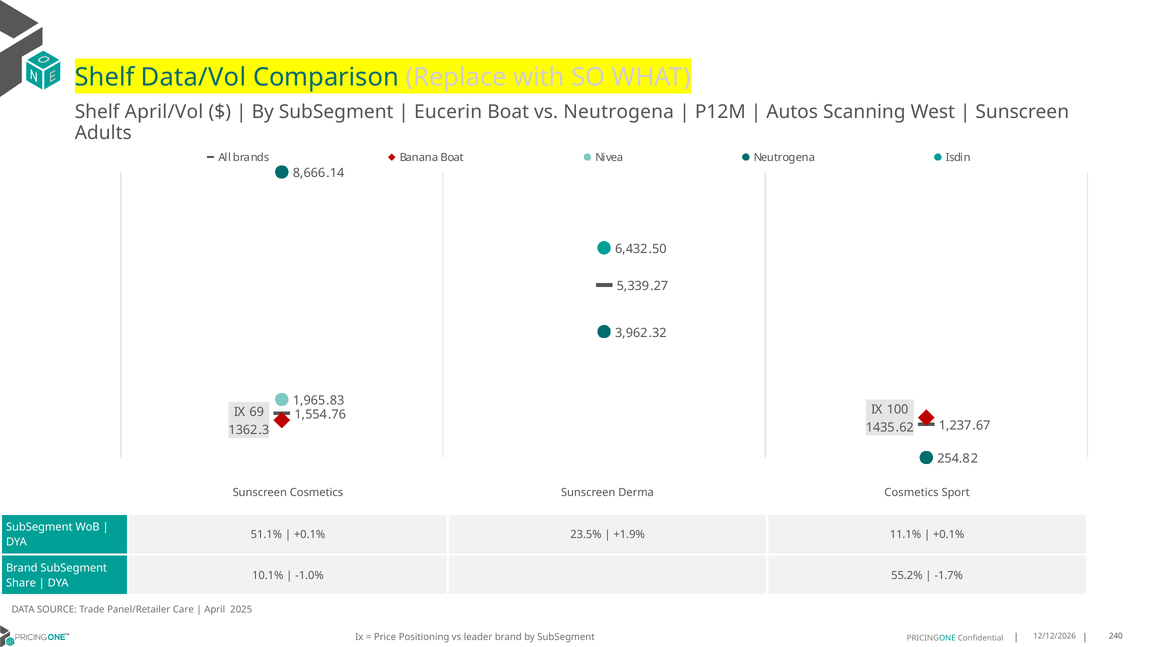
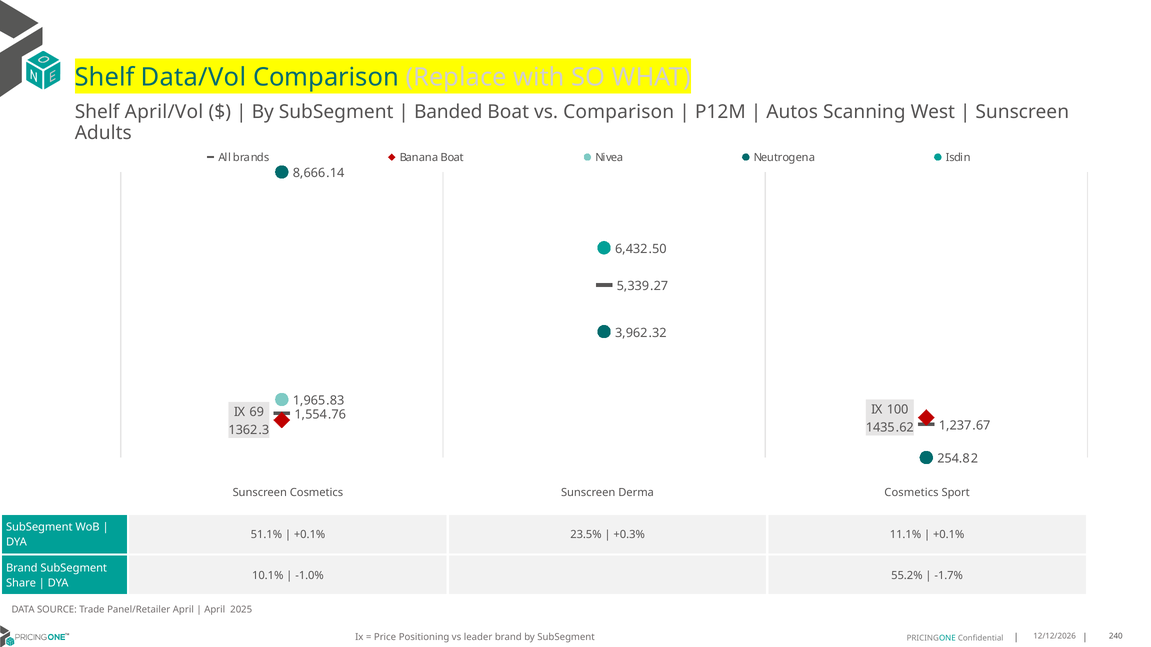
Eucerin: Eucerin -> Banded (448, 112)
vs Neutrogena: Neutrogena -> Comparison (619, 112)
+1.9%: +1.9% -> +0.3% (629, 535)
Panel/Retailer Care: Care -> April (183, 610)
